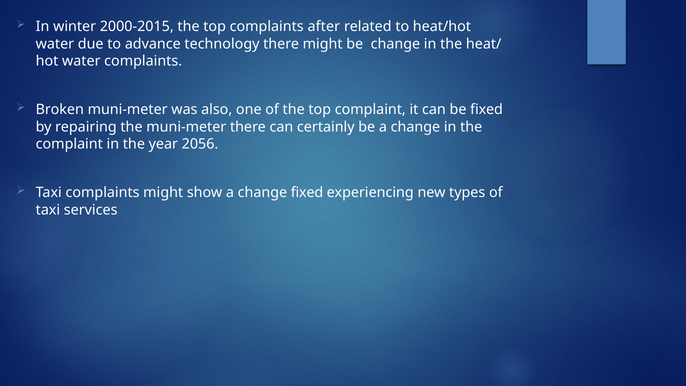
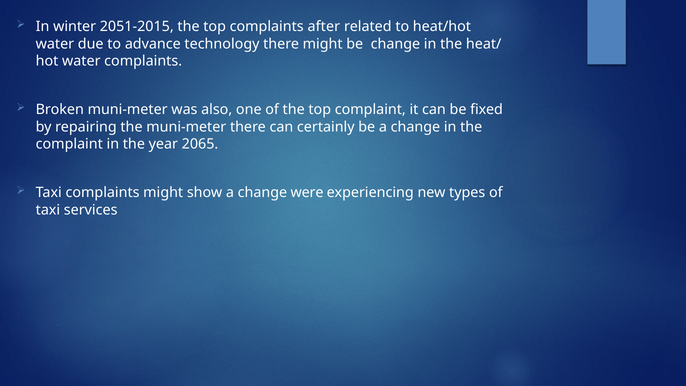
2000-2015: 2000-2015 -> 2051-2015 (137, 27)
2056: 2056 -> 2065 (200, 144)
change fixed: fixed -> were (307, 193)
